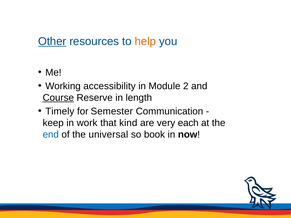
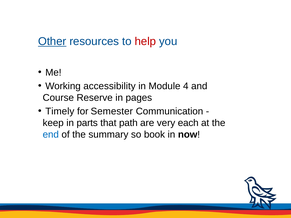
help colour: orange -> red (145, 41)
2: 2 -> 4 (186, 86)
Course underline: present -> none (58, 98)
length: length -> pages (139, 98)
work: work -> parts (87, 123)
kind: kind -> path (128, 123)
universal: universal -> summary (108, 135)
